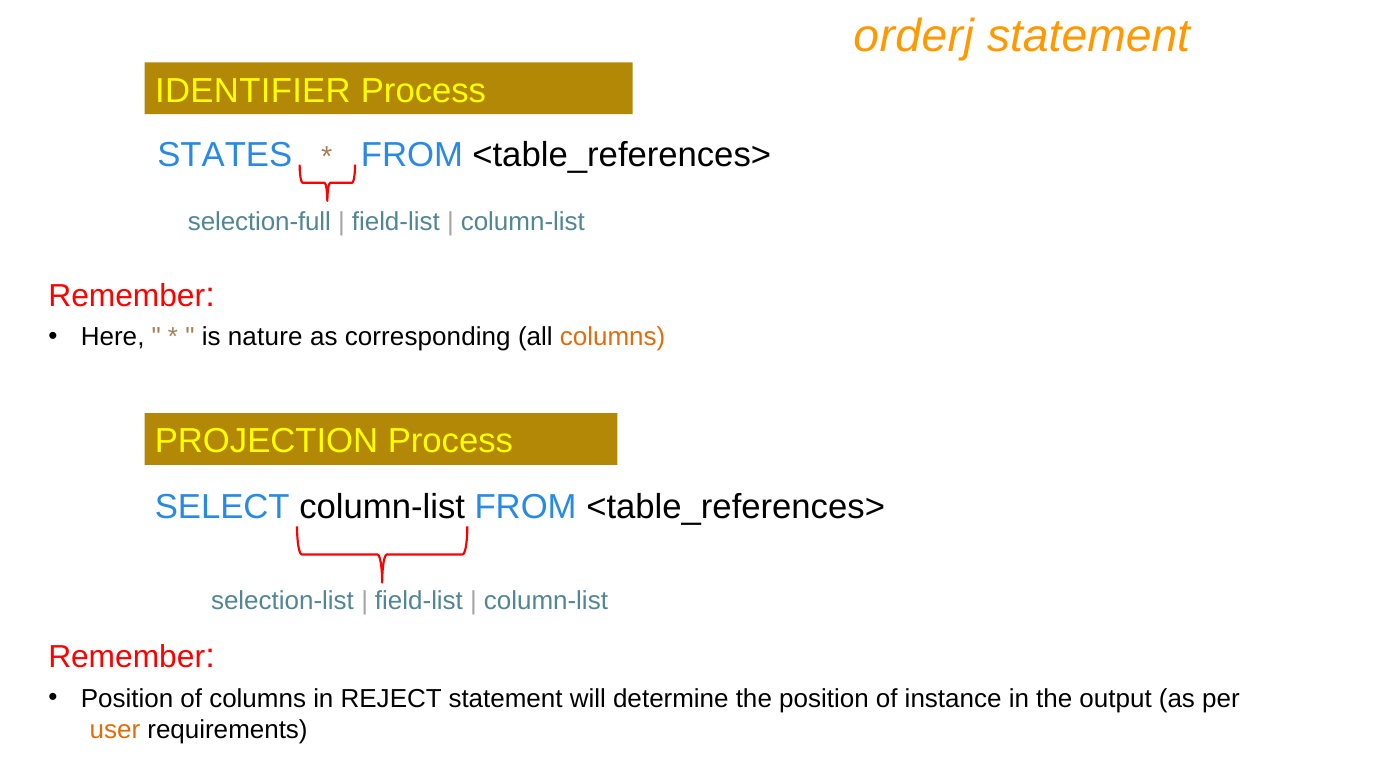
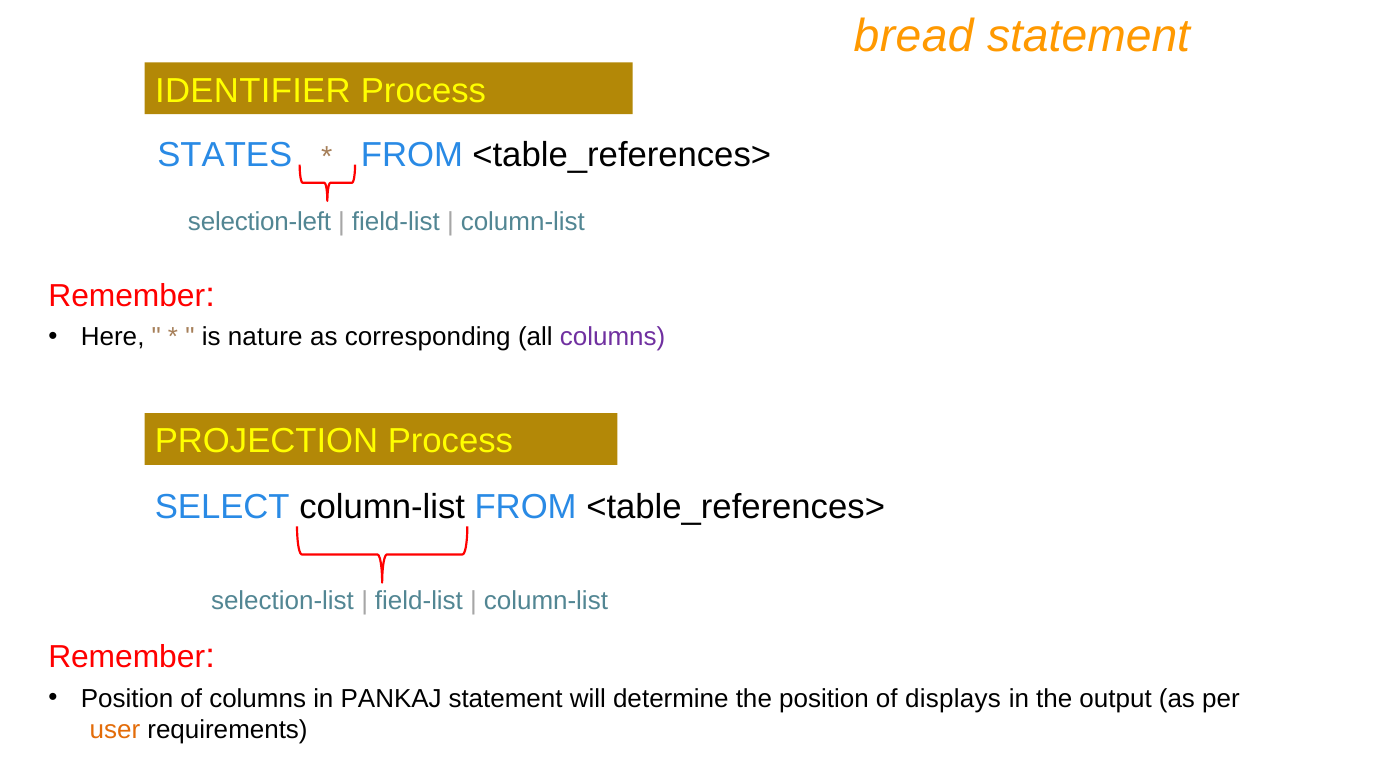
orderj: orderj -> bread (914, 36)
selection-full: selection-full -> selection-left (259, 222)
columns colour: orange -> purple (613, 337)
REJECT: REJECT -> PANKAJ (391, 699)
instance: instance -> displays (953, 699)
